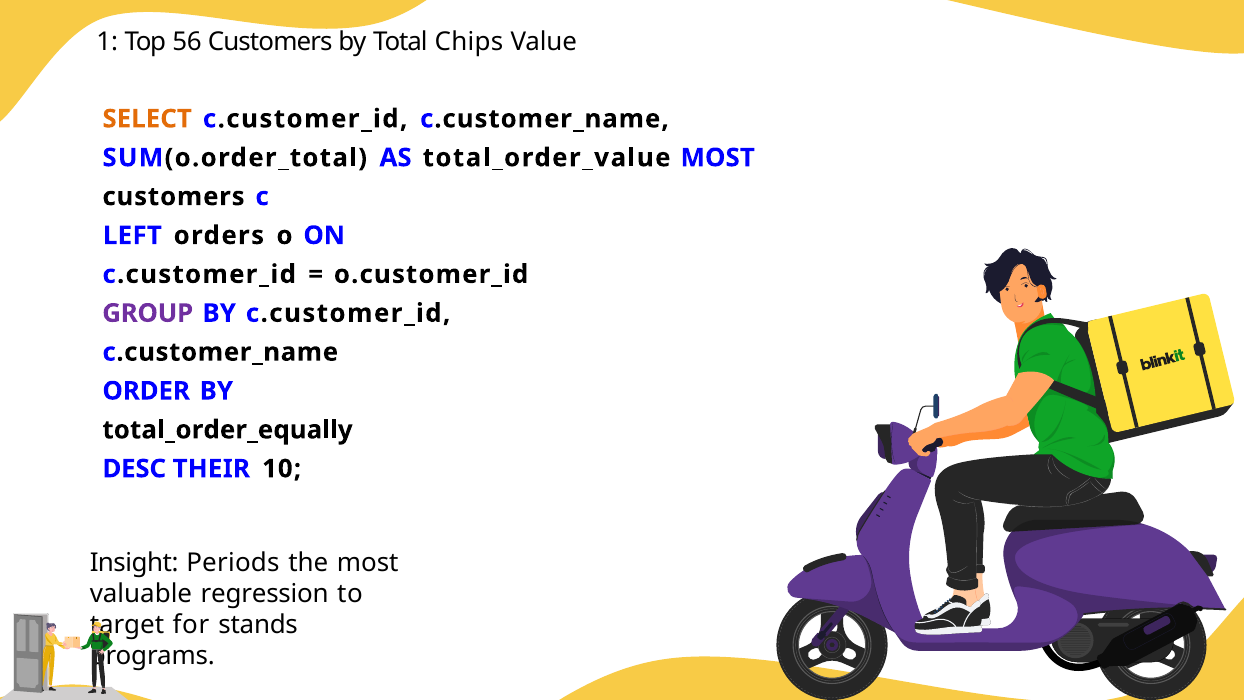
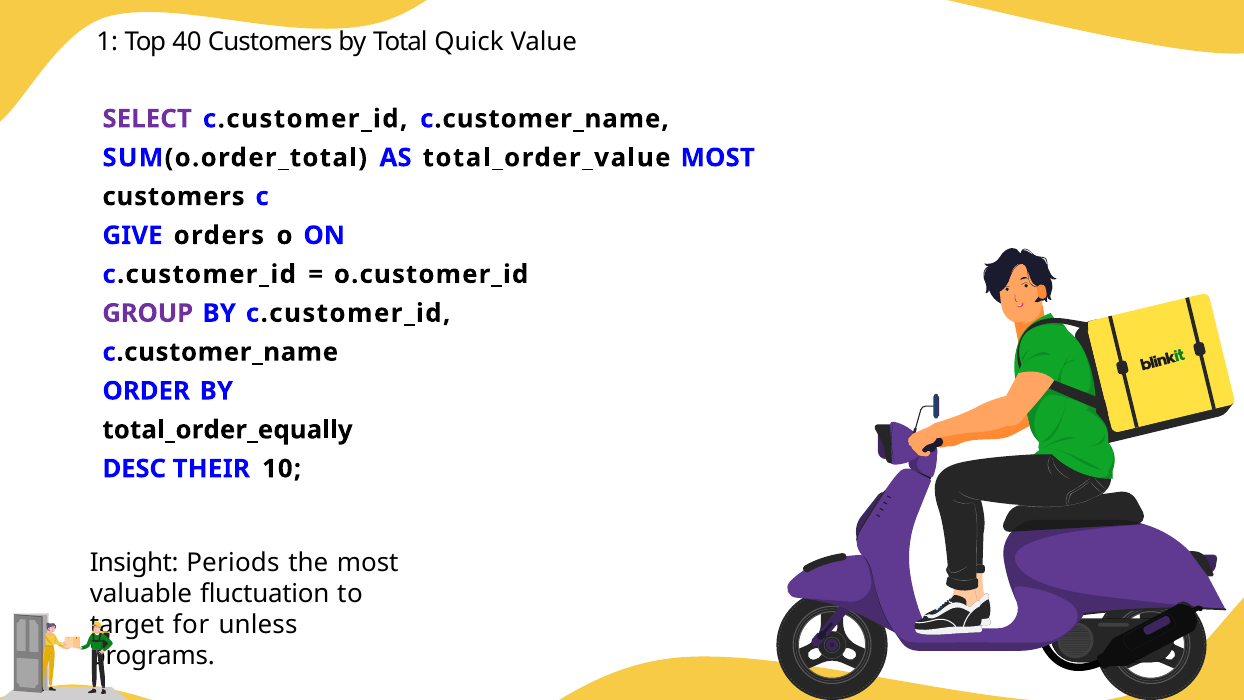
56: 56 -> 40 (187, 42)
Chips: Chips -> Quick (469, 42)
SELECT colour: orange -> purple (147, 119)
LEFT: LEFT -> GIVE (133, 235)
regression: regression -> fluctuation (265, 593)
stands: stands -> unless (258, 624)
